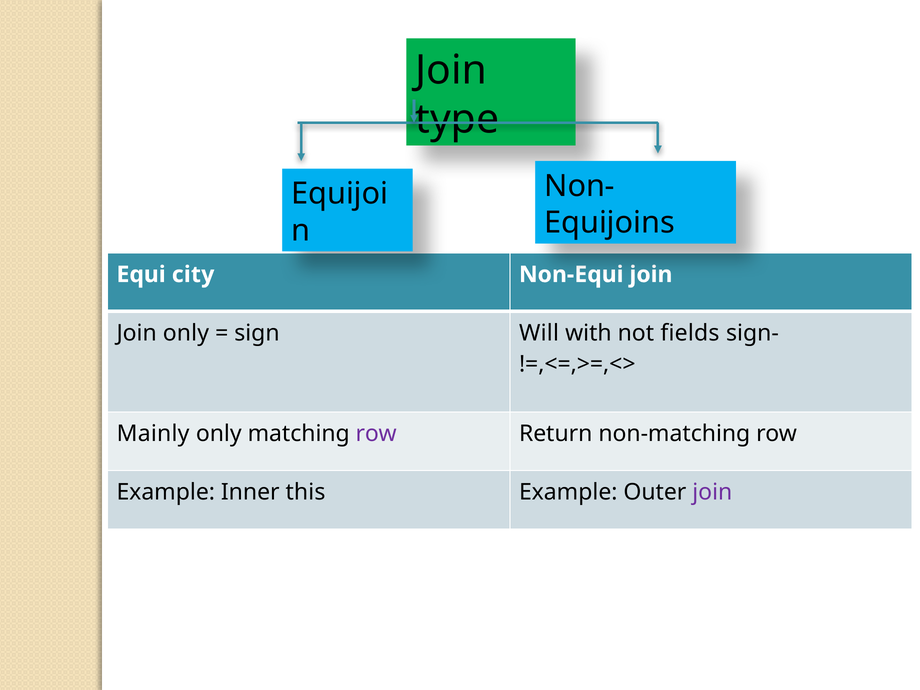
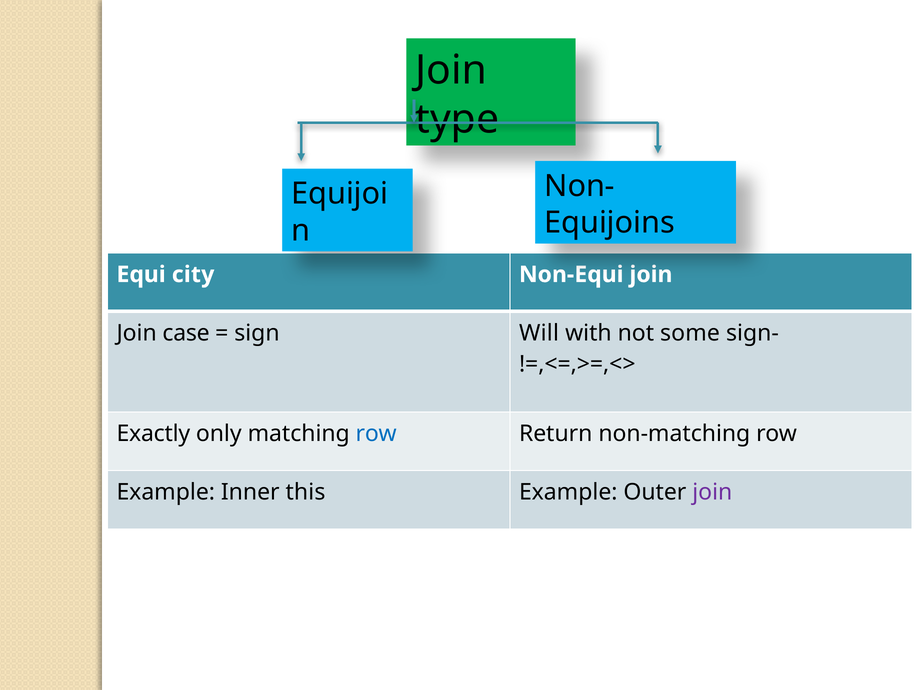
Join only: only -> case (186, 333)
fields: fields -> some (690, 333)
Mainly: Mainly -> Exactly (153, 434)
row colour: purple -> blue (376, 434)
